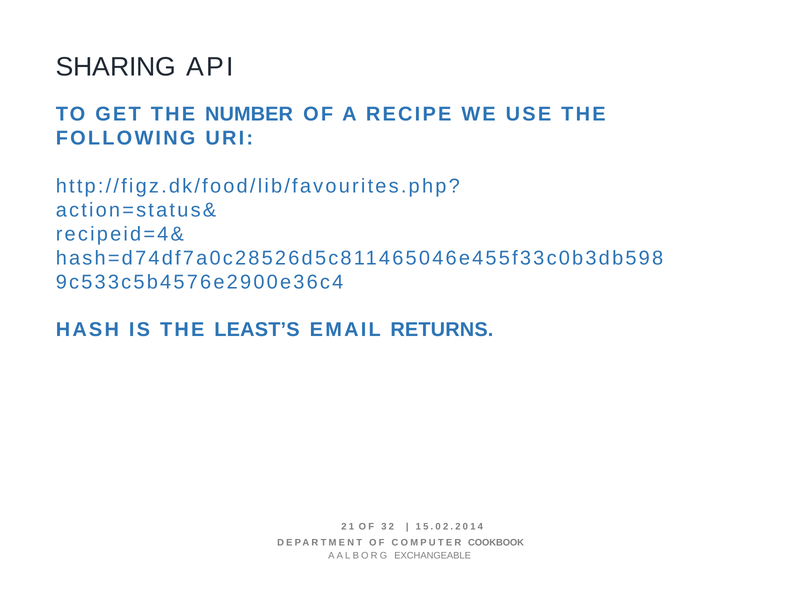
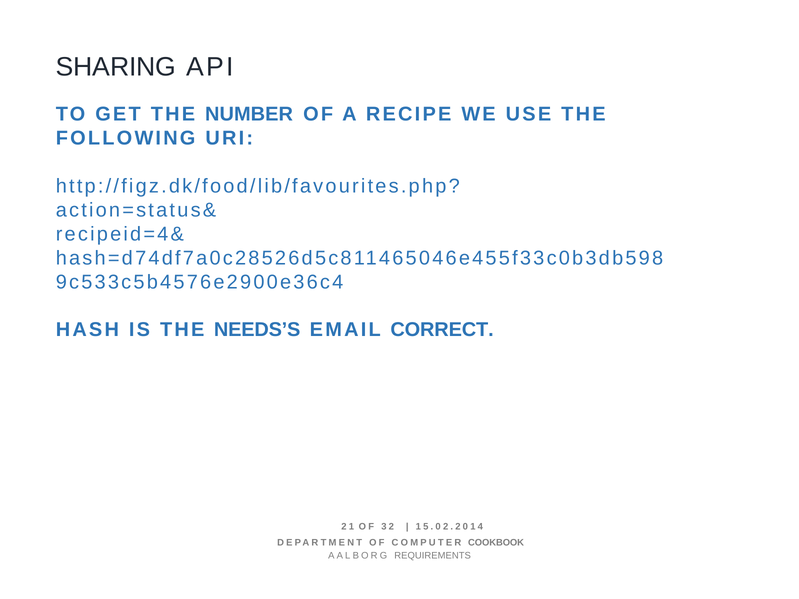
LEAST’S: LEAST’S -> NEEDS’S (257, 330)
RETURNS: RETURNS -> CORRECT (442, 330)
EXCHANGEABLE: EXCHANGEABLE -> REQUIREMENTS (433, 556)
